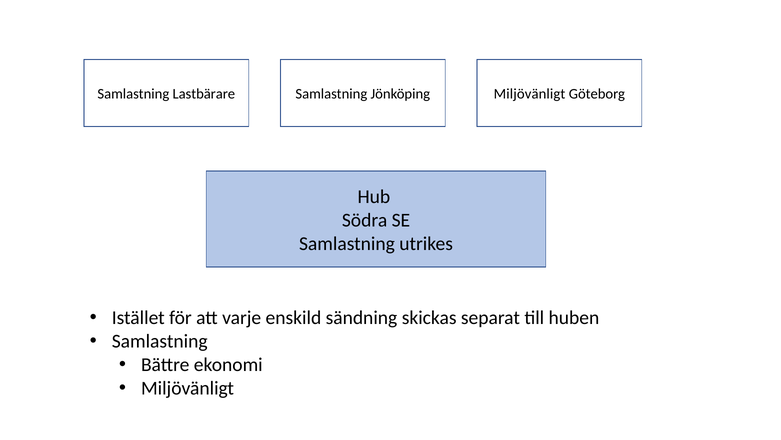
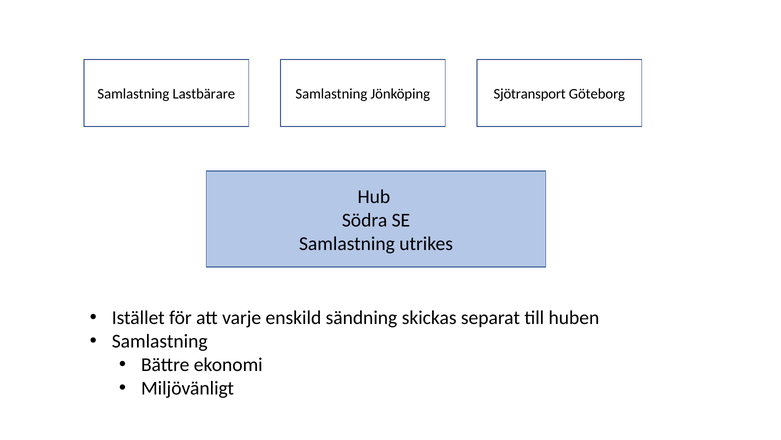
Jönköping Miljövänligt: Miljövänligt -> Sjötransport (530, 94)
